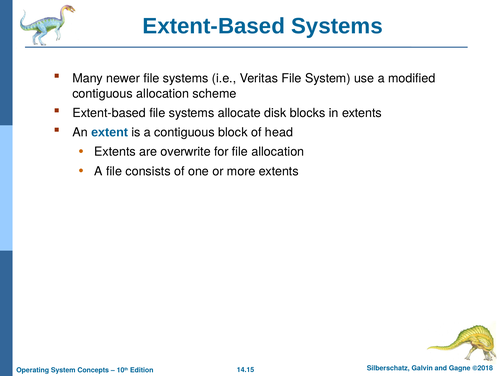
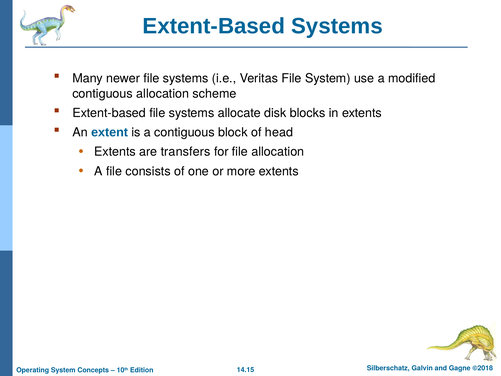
overwrite: overwrite -> transfers (186, 152)
